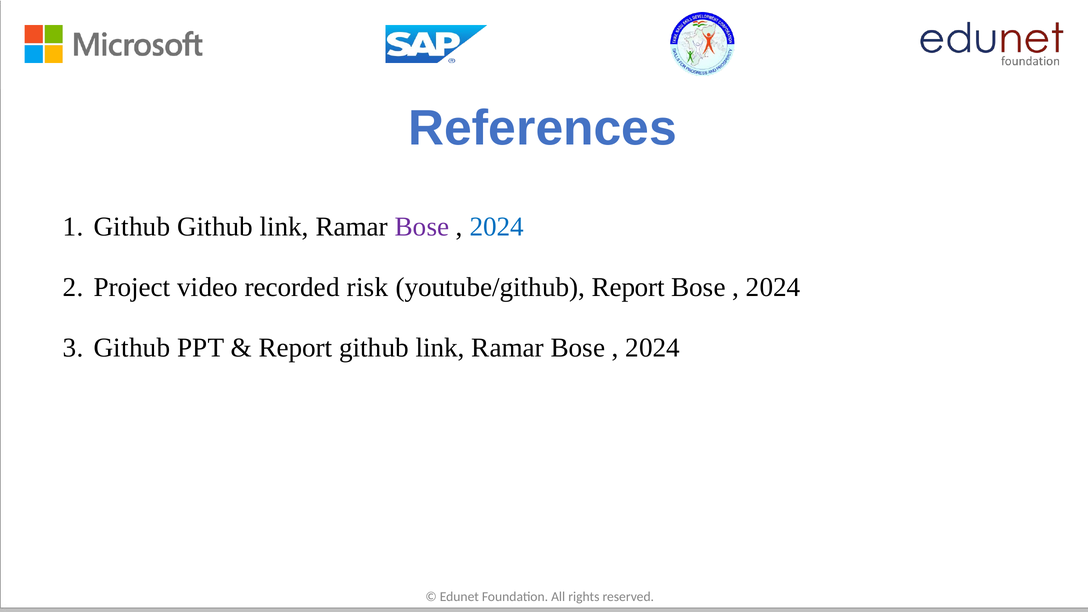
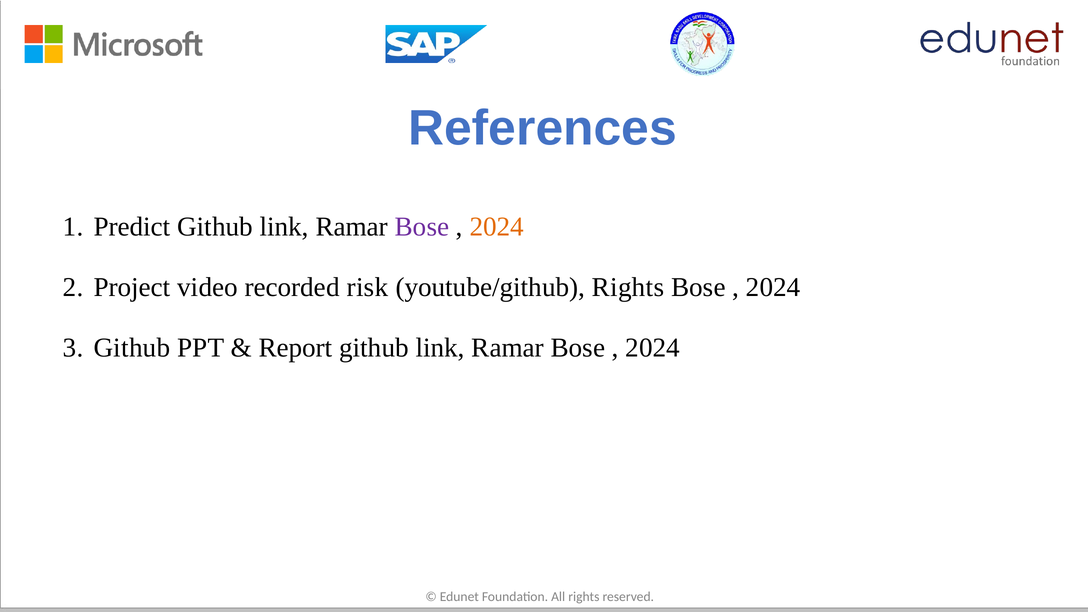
Github: Github -> Predict (132, 227)
2024 colour: blue -> orange (497, 227)
youtube/github Report: Report -> Rights (628, 287)
